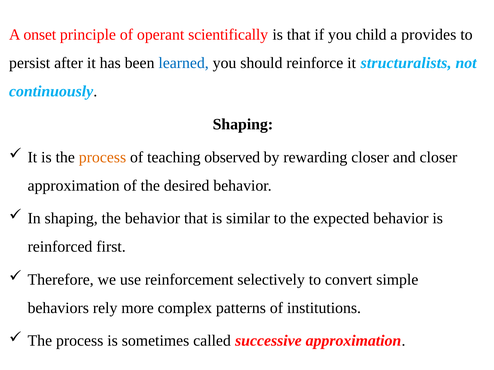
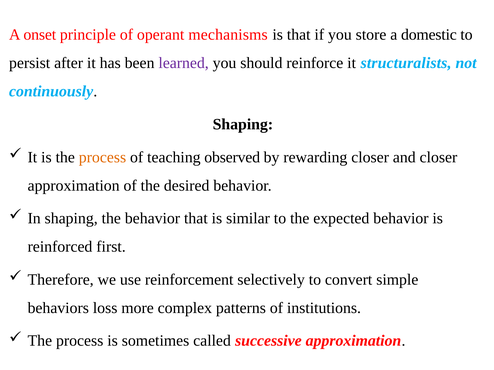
scientifically: scientifically -> mechanisms (228, 35)
child: child -> store (371, 35)
provides: provides -> domestic (429, 35)
learned colour: blue -> purple (184, 63)
rely: rely -> loss (105, 308)
